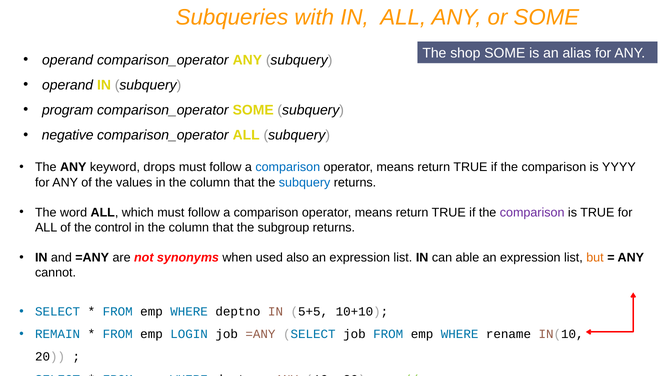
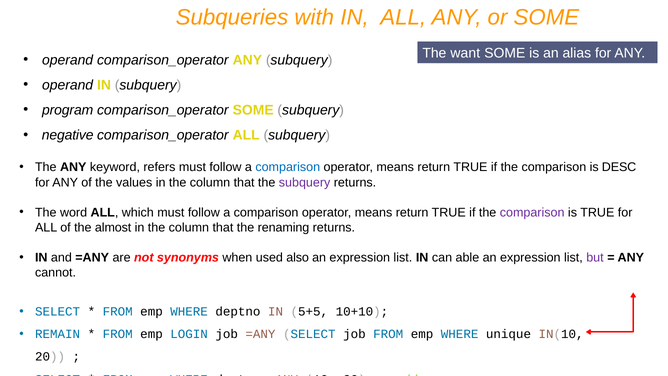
shop: shop -> want (465, 53)
drops: drops -> refers (159, 167)
YYYY: YYYY -> DESC (619, 167)
subquery colour: blue -> purple (305, 182)
control: control -> almost (113, 227)
subgroup: subgroup -> renaming (284, 227)
but colour: orange -> purple (595, 257)
rename: rename -> unique (508, 334)
